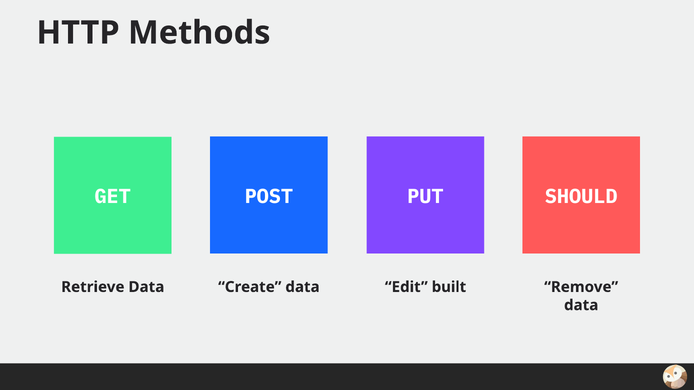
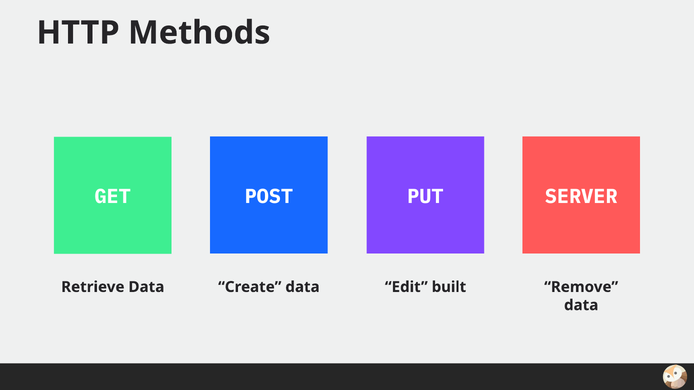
SHOULD: SHOULD -> SERVER (581, 197)
